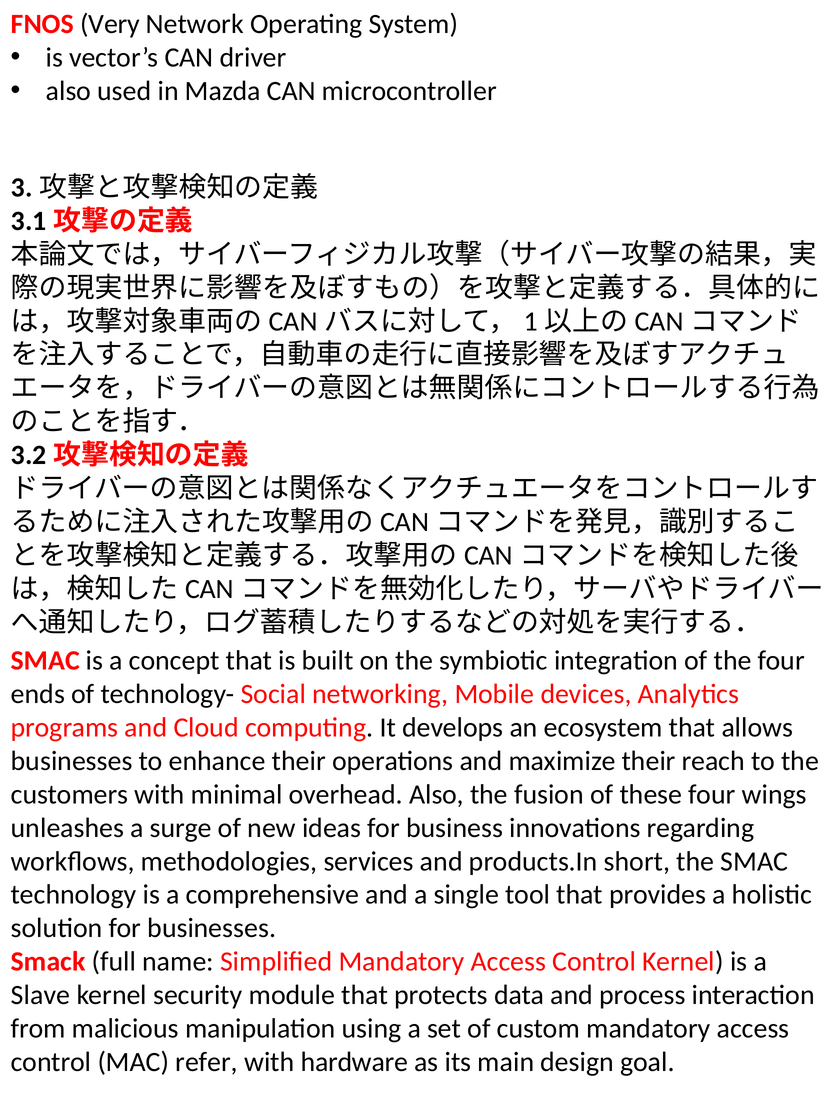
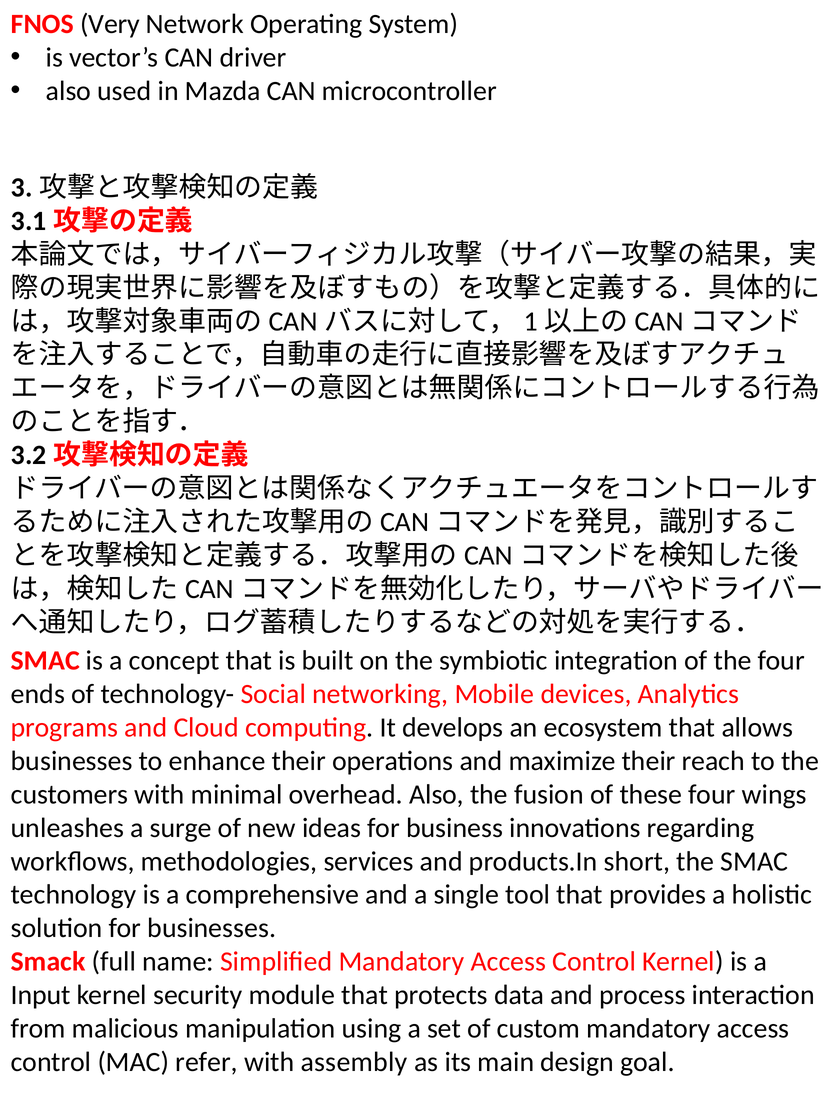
Slave: Slave -> Input (41, 996)
hardware: hardware -> assembly (354, 1063)
